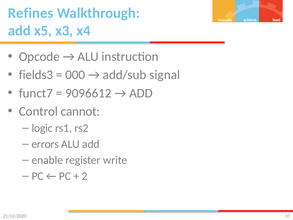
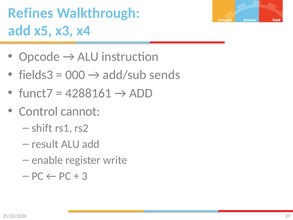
signal: signal -> sends (165, 75)
9096612: 9096612 -> 4288161 (88, 93)
logic: logic -> shift (42, 128)
errors: errors -> result (45, 144)
2: 2 -> 3 (85, 176)
